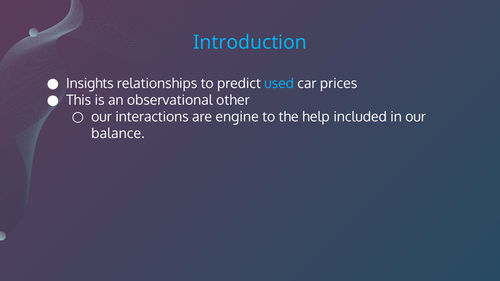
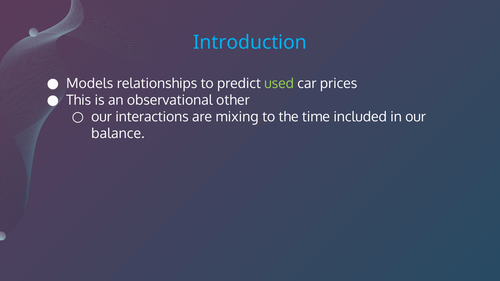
Insights: Insights -> Models (90, 84)
used colour: light blue -> light green (279, 84)
engine: engine -> mixing (237, 117)
help: help -> time (316, 117)
